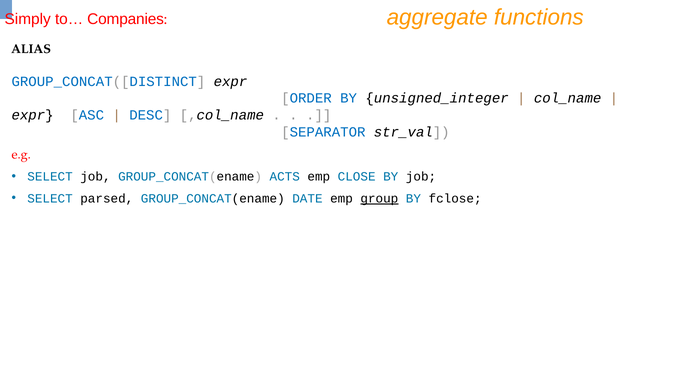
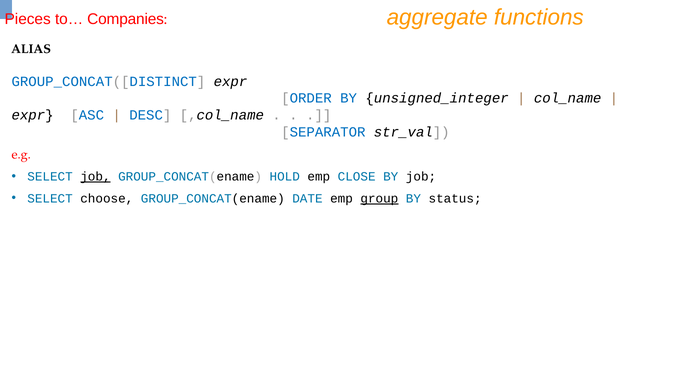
Simply: Simply -> Pieces (28, 19)
job underline: none -> present (95, 176)
ACTS: ACTS -> HOLD (285, 176)
parsed: parsed -> choose (107, 198)
fclose: fclose -> status (455, 198)
